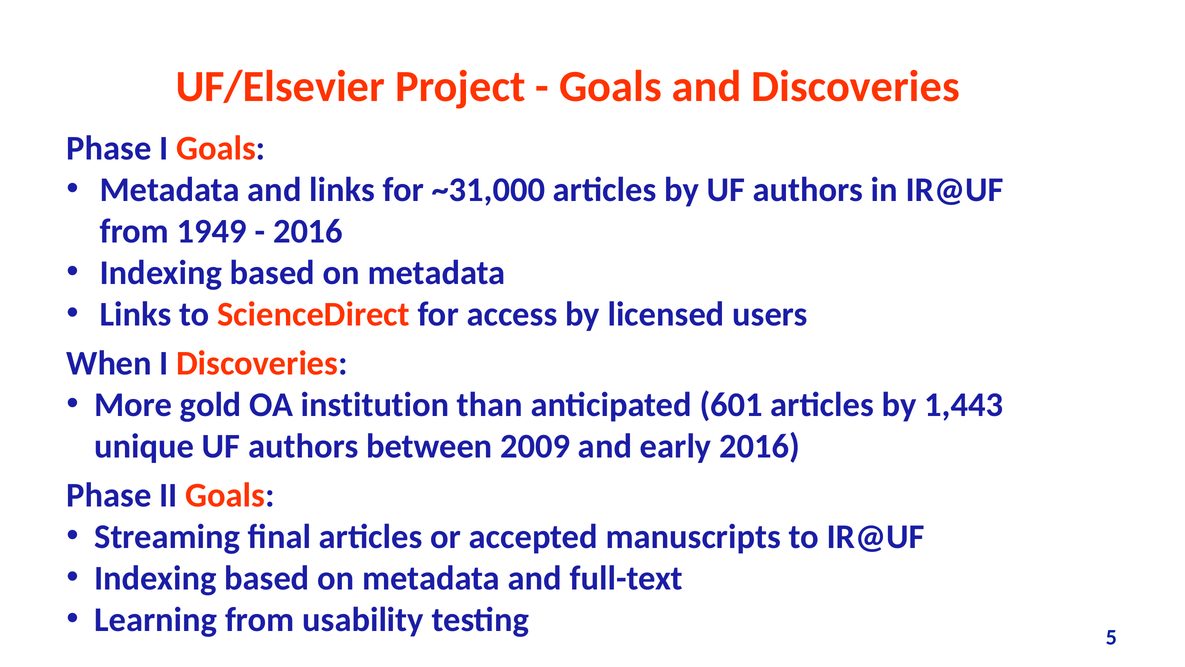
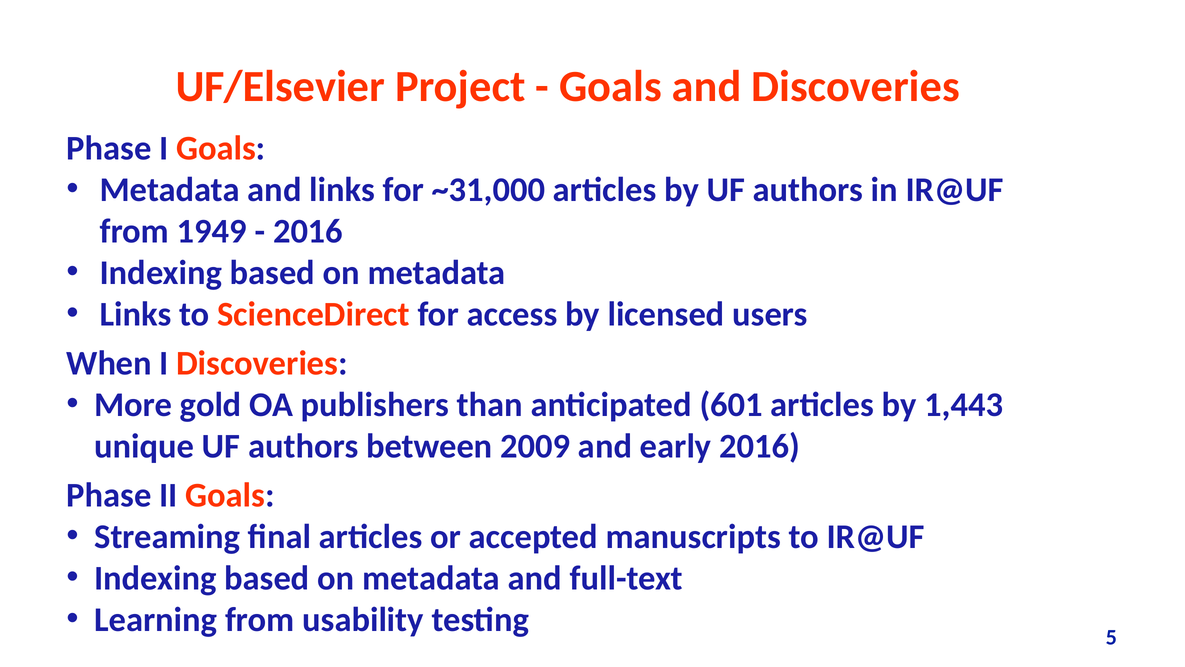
institution: institution -> publishers (375, 405)
